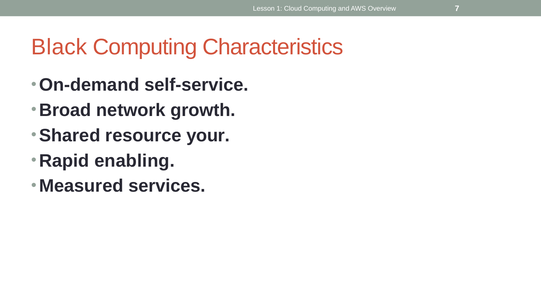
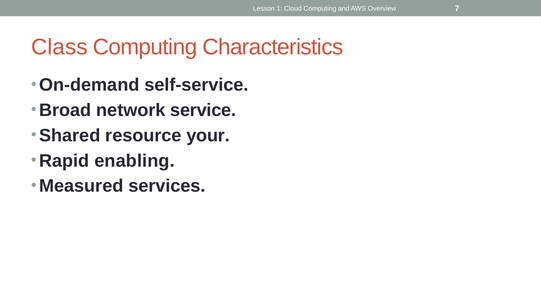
Black: Black -> Class (59, 47)
growth: growth -> service (203, 110)
